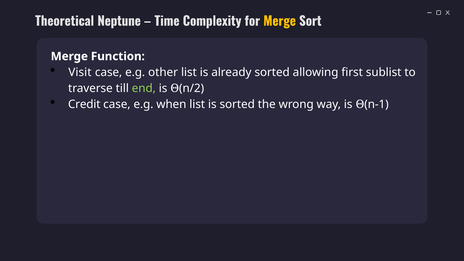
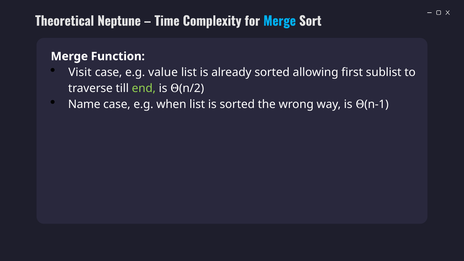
Merge colour: yellow -> light blue (280, 21)
other: other -> value (163, 72)
Credit: Credit -> Name (84, 104)
